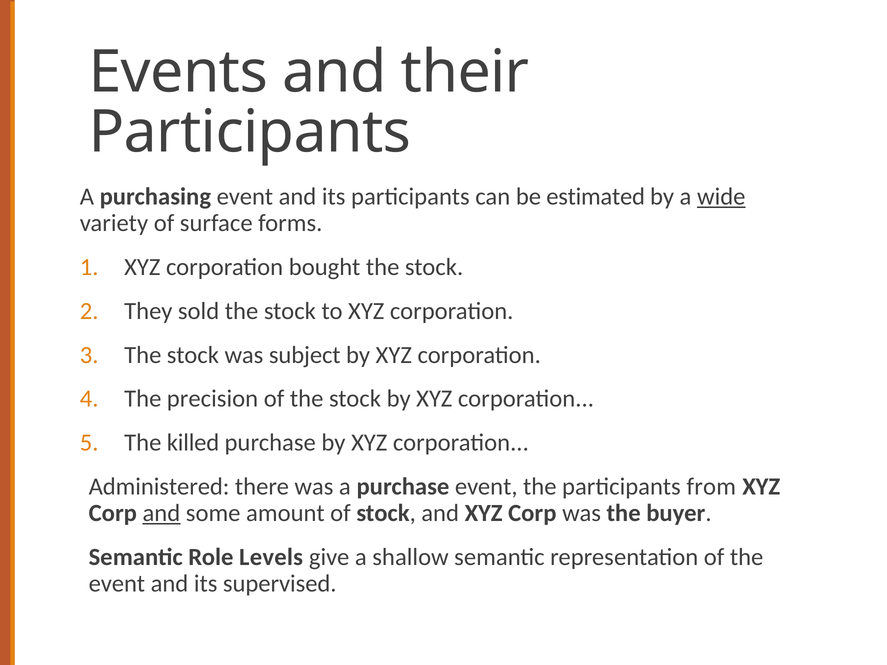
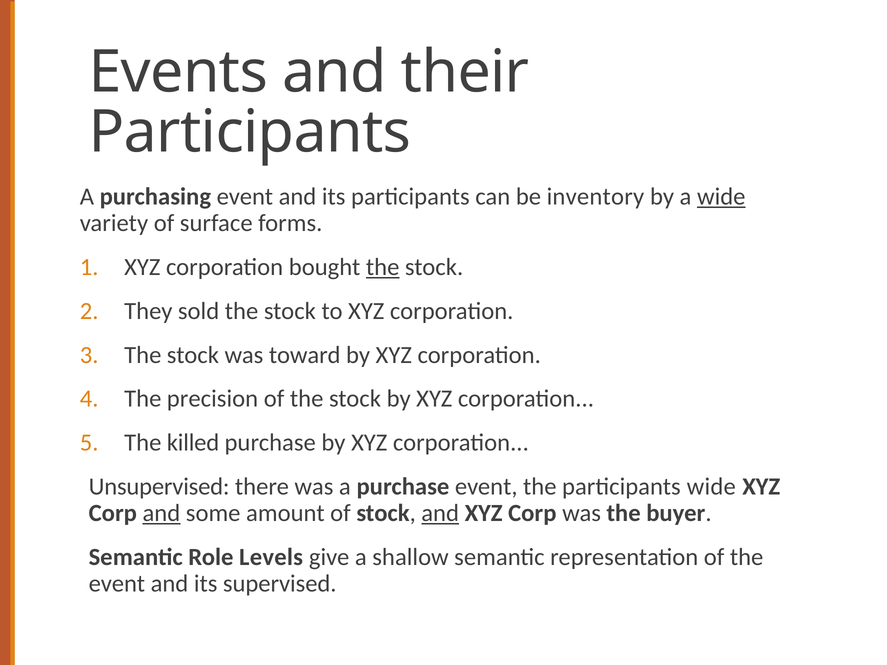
estimated: estimated -> inventory (595, 197)
the underline: none -> present (383, 267)
subject: subject -> toward (305, 355)
Administered: Administered -> Unsupervised (159, 487)
participants from: from -> wide (711, 487)
and underline: none -> present (440, 513)
